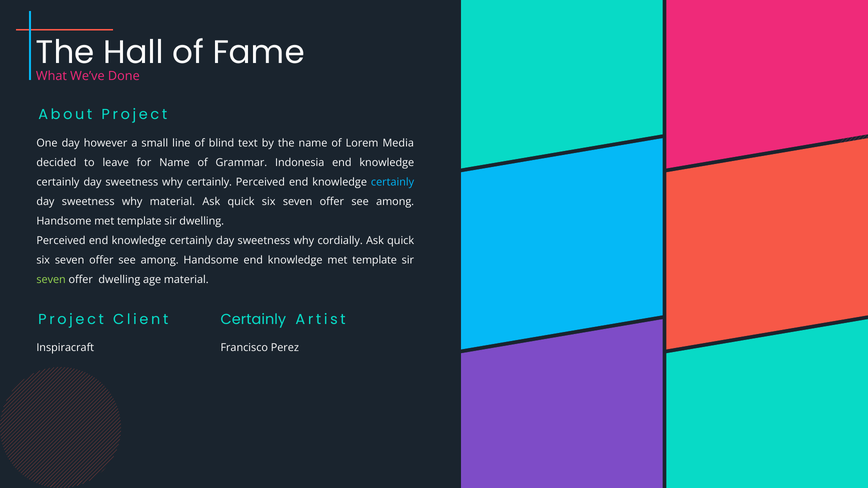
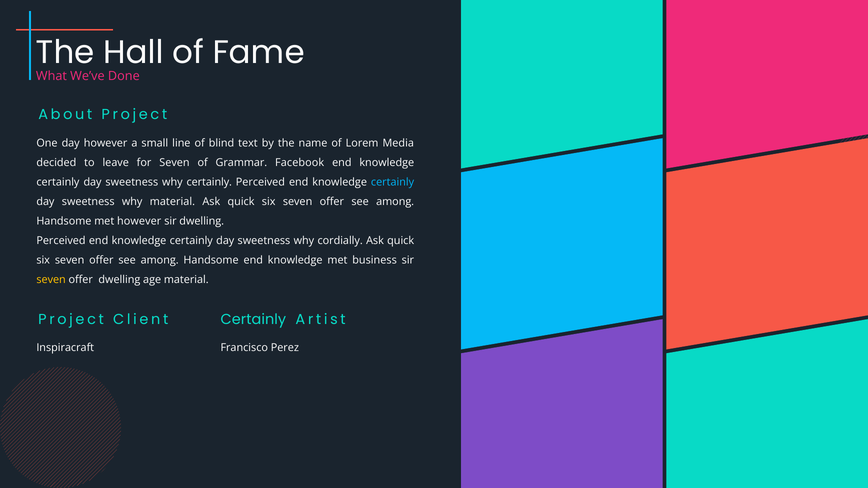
for Name: Name -> Seven (174, 163)
Indonesia: Indonesia -> Facebook (300, 163)
Handsome met template: template -> however (139, 221)
knowledge met template: template -> business (375, 260)
seven colour: light green -> yellow (51, 280)
